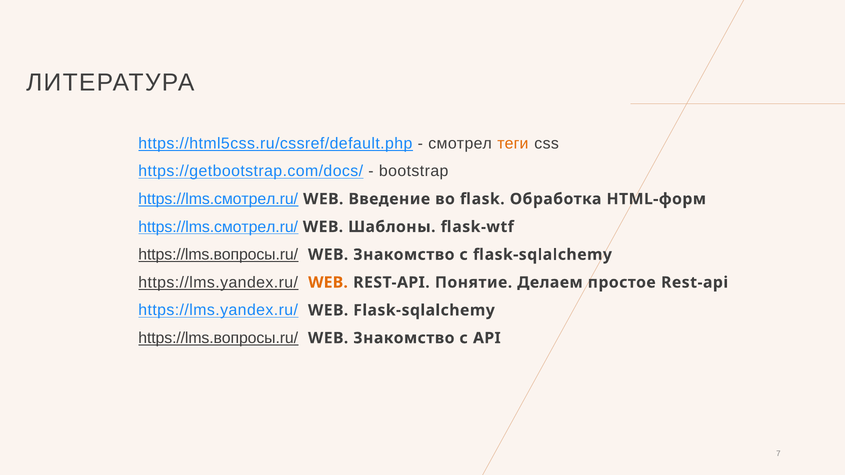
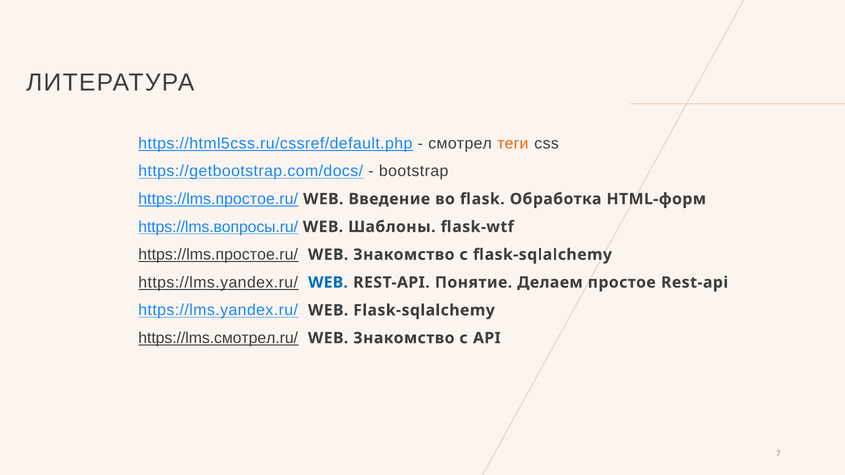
https://lms.смотрел.ru/: https://lms.смотрел.ru/ -> https://lms.простое.ru/ (218, 199)
https://lms.смотрел.ru/: https://lms.смотрел.ru/ -> https://lms.вопросы.ru/ (218, 227)
https://lms.вопросы.ru/: https://lms.вопросы.ru/ -> https://lms.простое.ru/ (218, 255)
WEB colour: orange -> blue (328, 283)
https://lms.вопросы.ru/: https://lms.вопросы.ru/ -> https://lms.смотрел.ru/ (218, 338)
